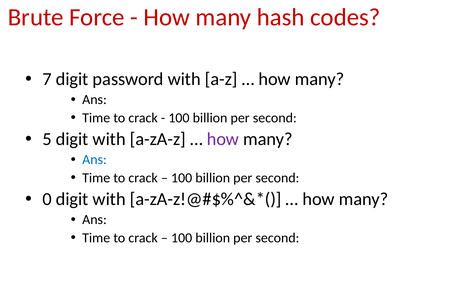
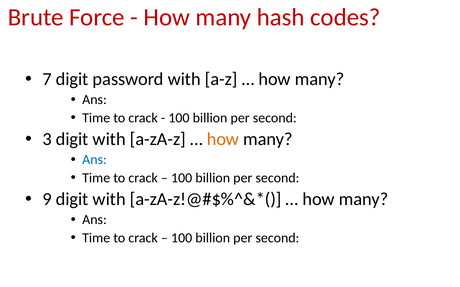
5: 5 -> 3 (47, 139)
how colour: purple -> orange (223, 139)
0: 0 -> 9 (47, 199)
